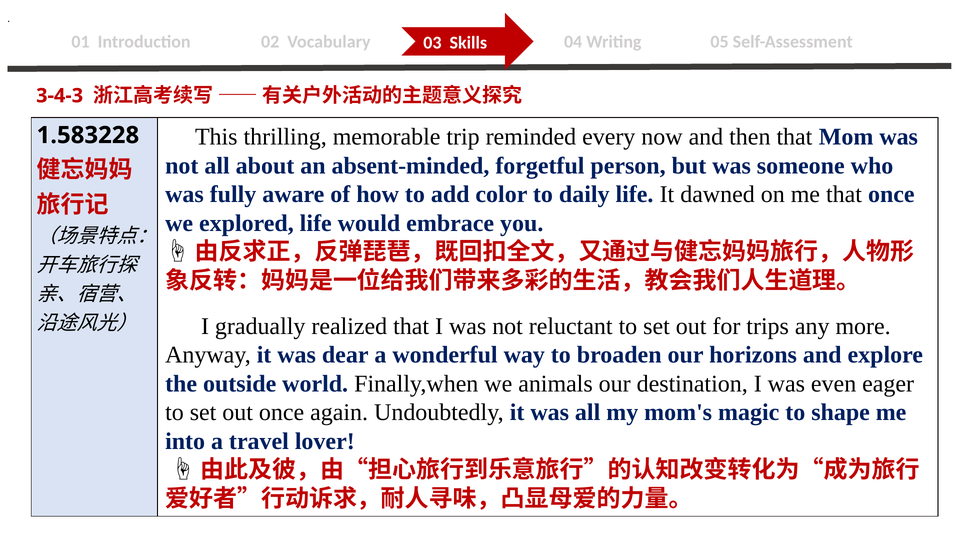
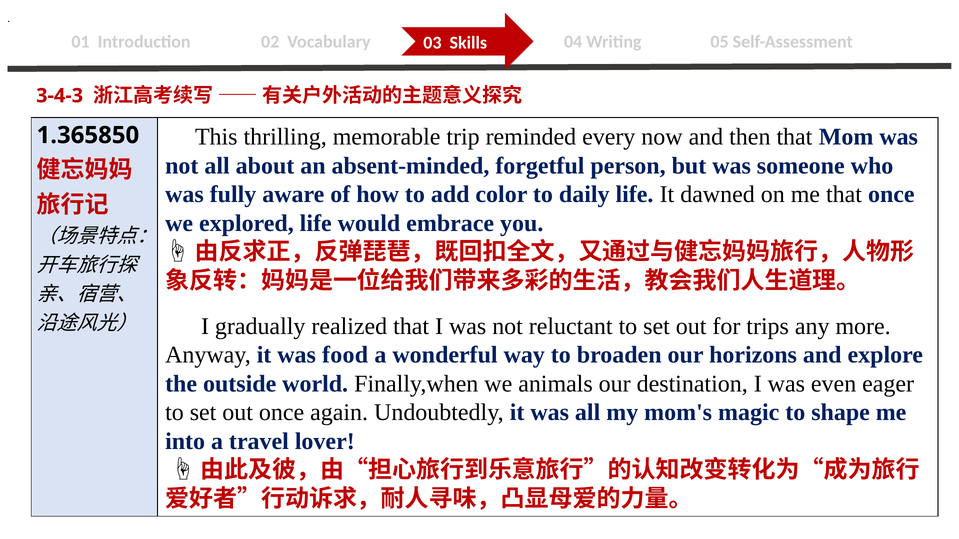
1.583228: 1.583228 -> 1.365850 (88, 135)
dear: dear -> food (345, 355)
